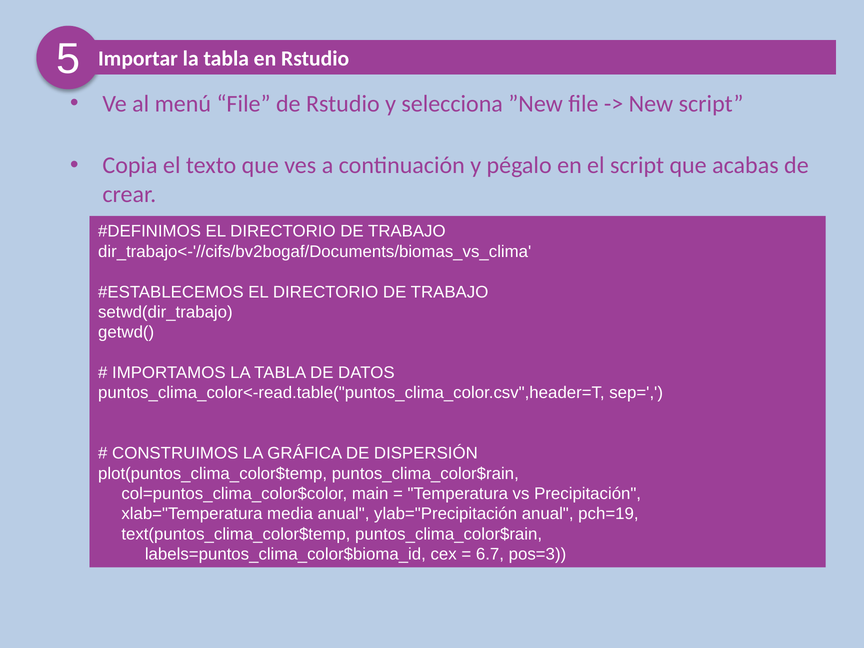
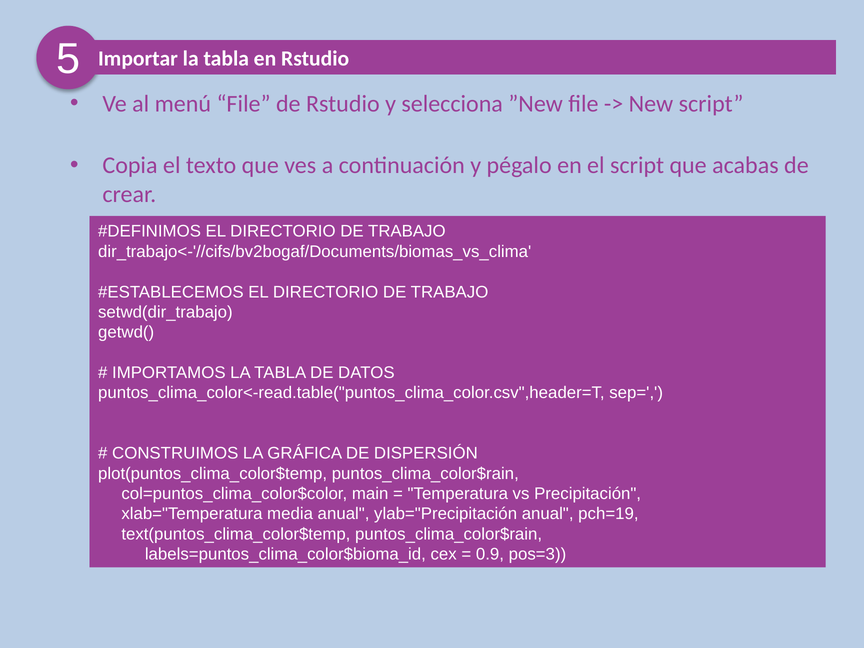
6.7: 6.7 -> 0.9 (490, 554)
